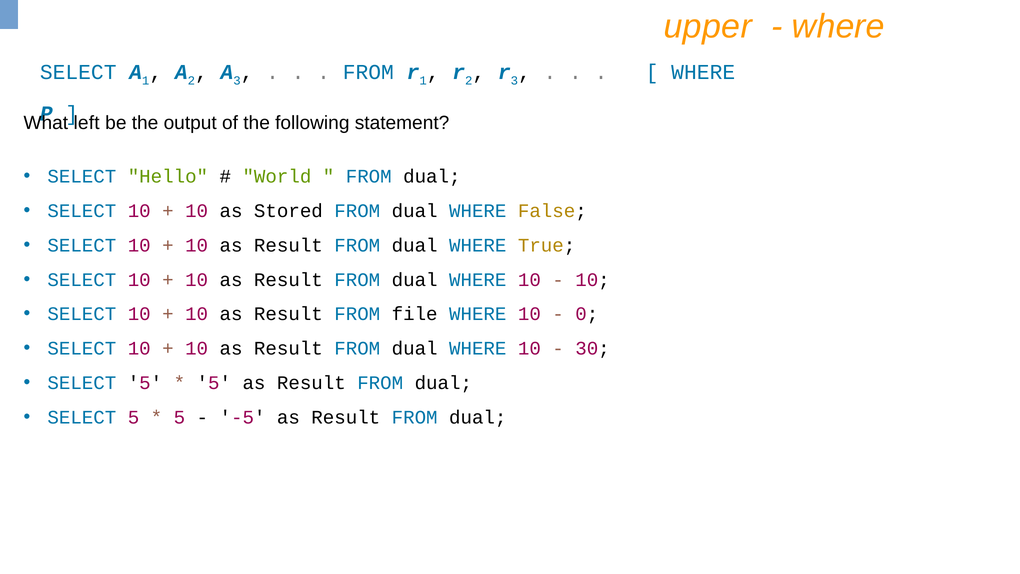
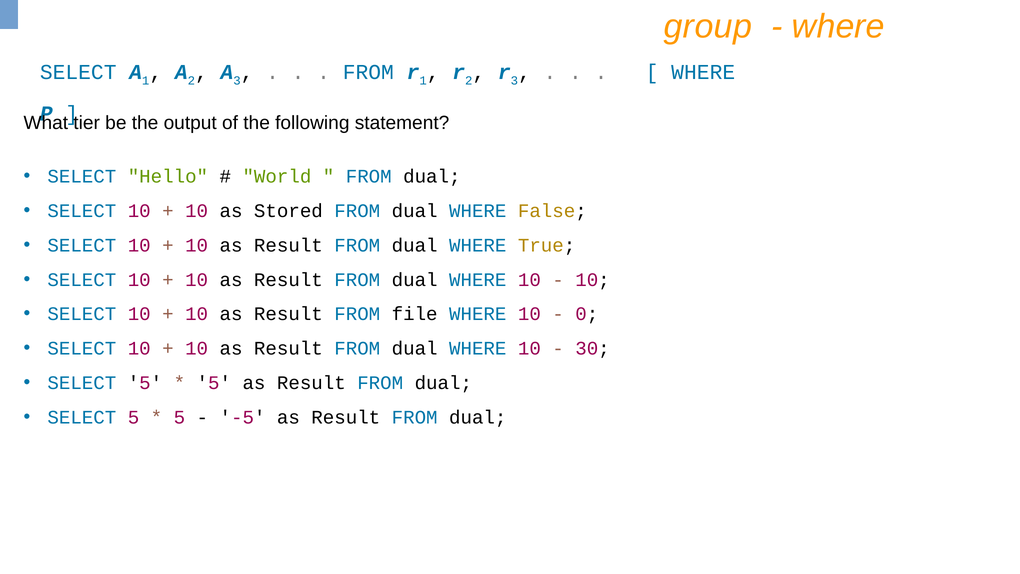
upper: upper -> group (708, 27)
left: left -> tier (87, 123)
